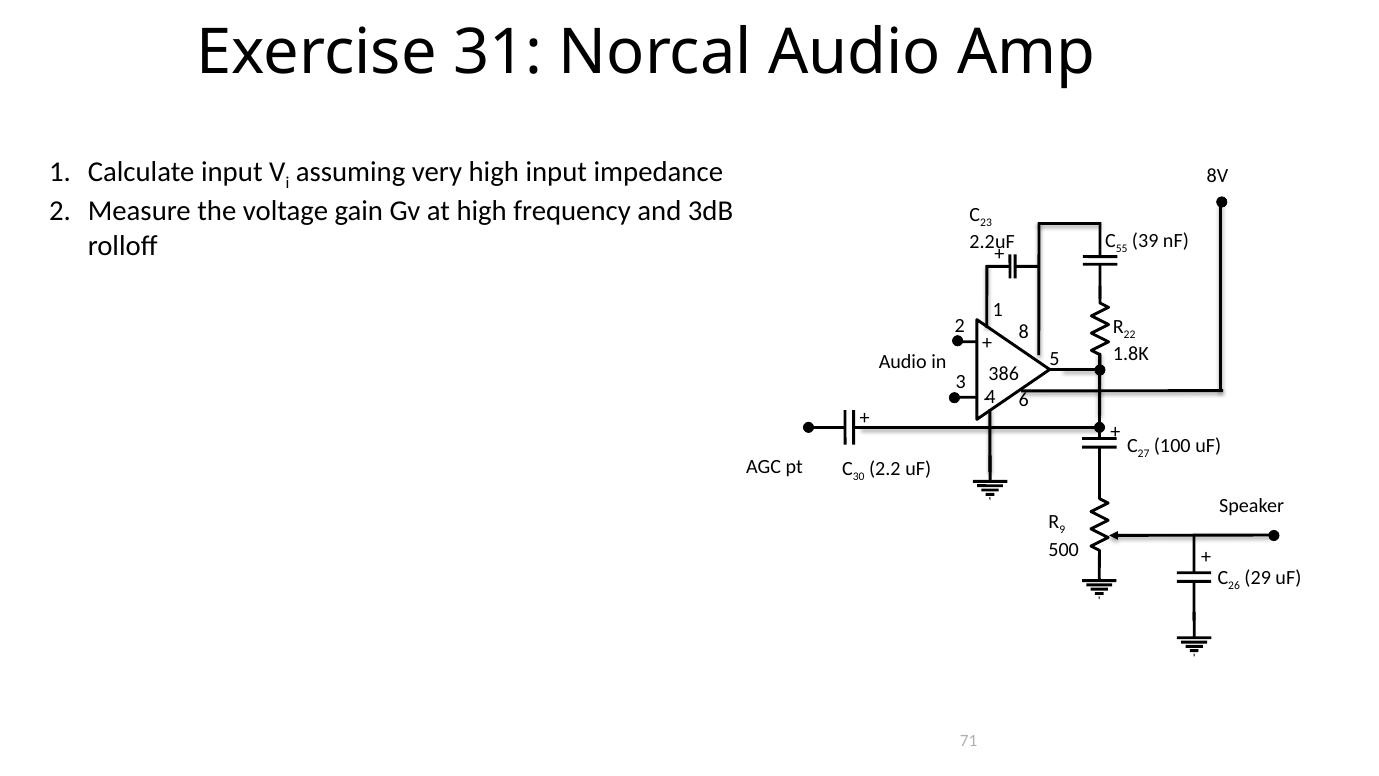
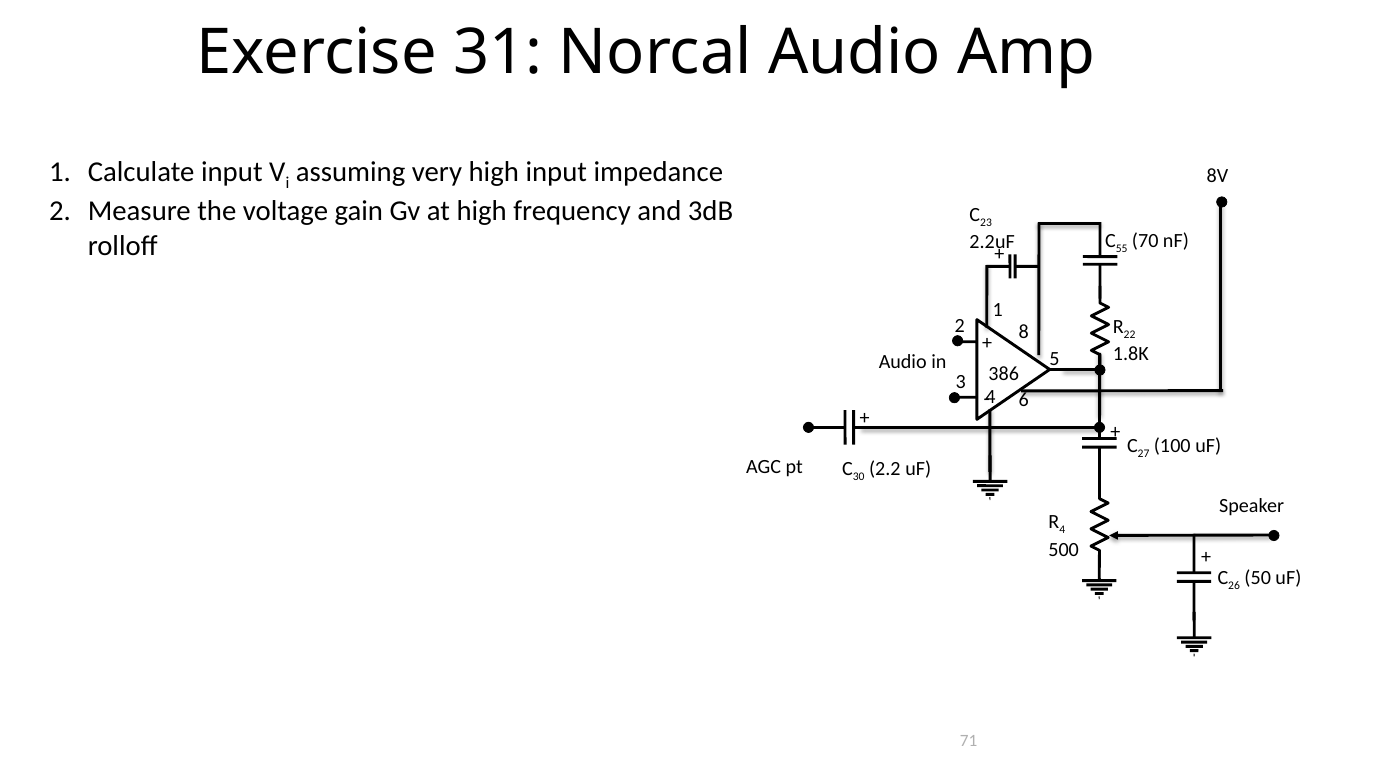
39: 39 -> 70 (1145, 241)
9: 9 -> 4 (1062, 530)
29: 29 -> 50 (1258, 578)
